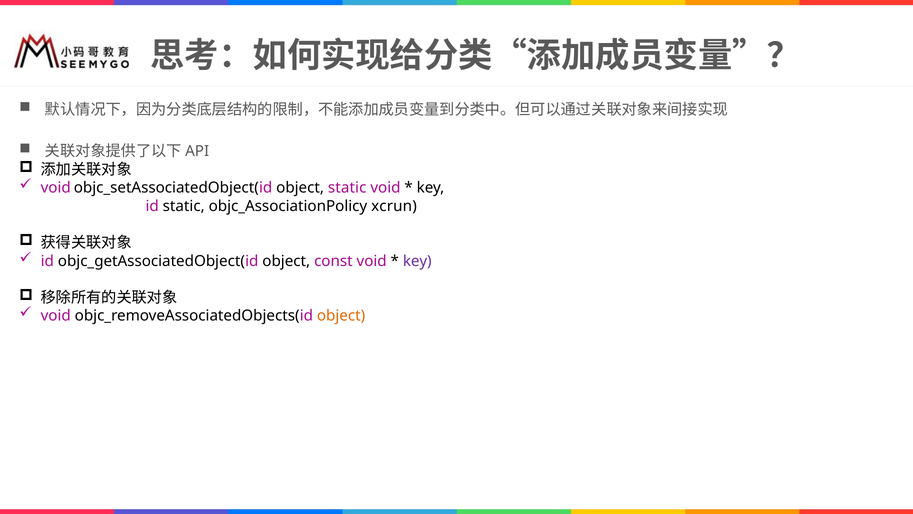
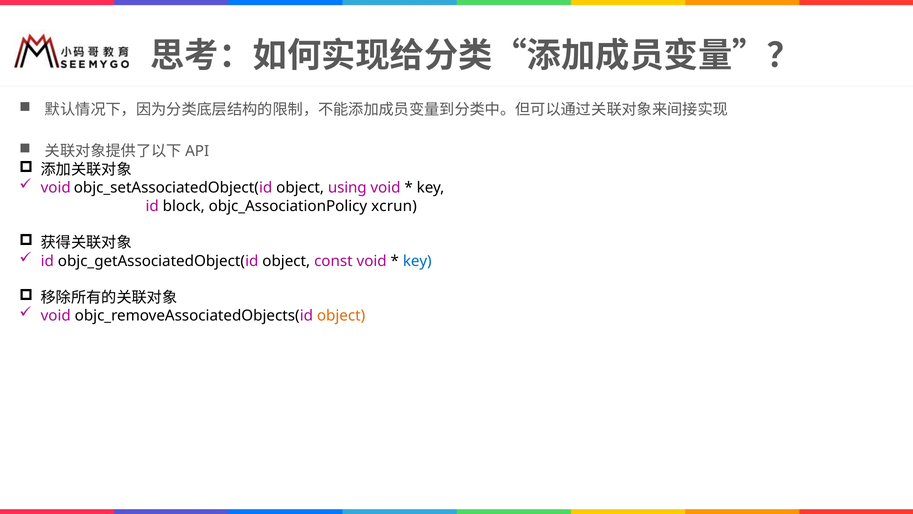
object static: static -> using (347, 188)
id static: static -> block (184, 206)
key colour: purple -> blue (417, 261)
